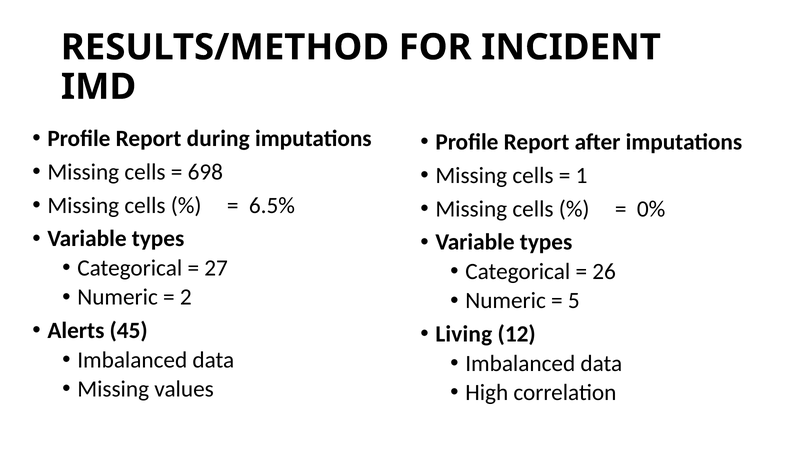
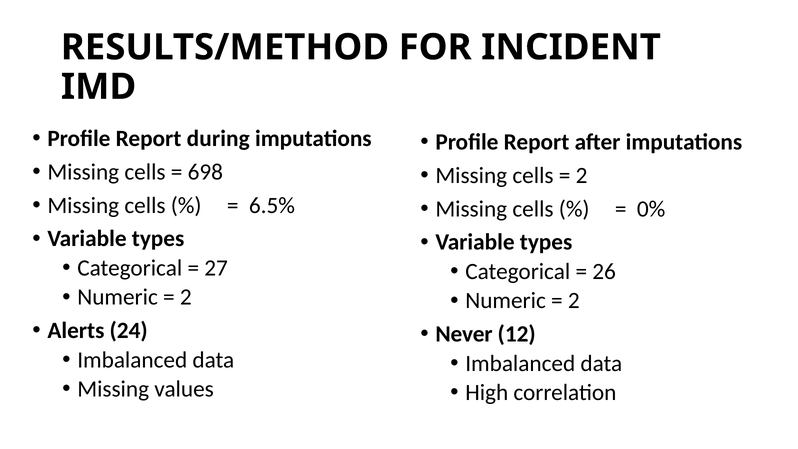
1: 1 -> 2 (582, 175)
5: 5 -> 2 (574, 301)
45: 45 -> 24 (129, 331)
Living: Living -> Never (464, 334)
